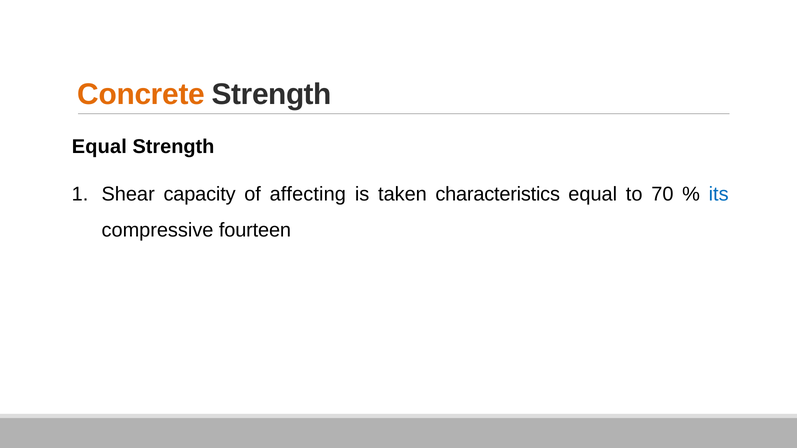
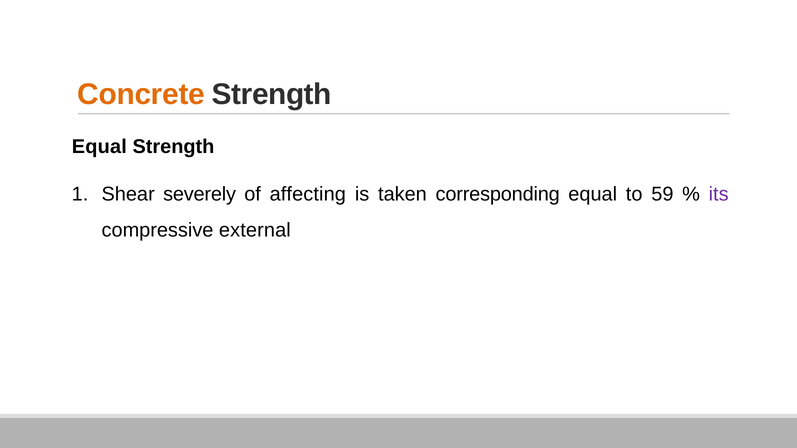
capacity: capacity -> severely (200, 194)
characteristics: characteristics -> corresponding (498, 194)
70: 70 -> 59 (662, 194)
its colour: blue -> purple (719, 194)
fourteen: fourteen -> external (255, 230)
